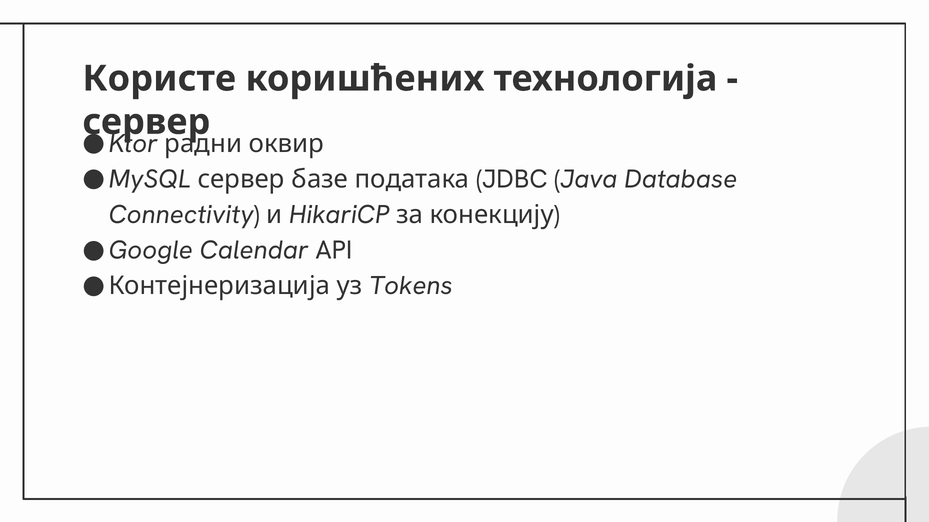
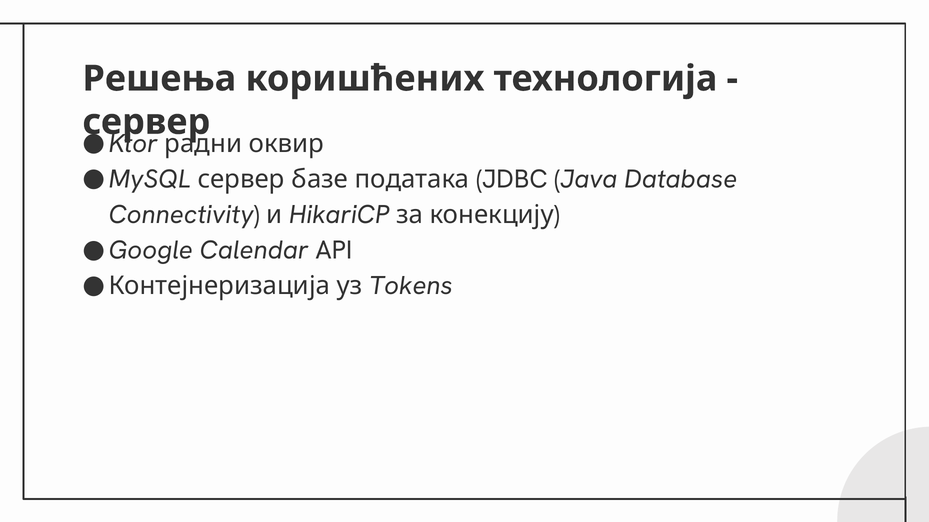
Користе: Користе -> Решења (159, 79)
